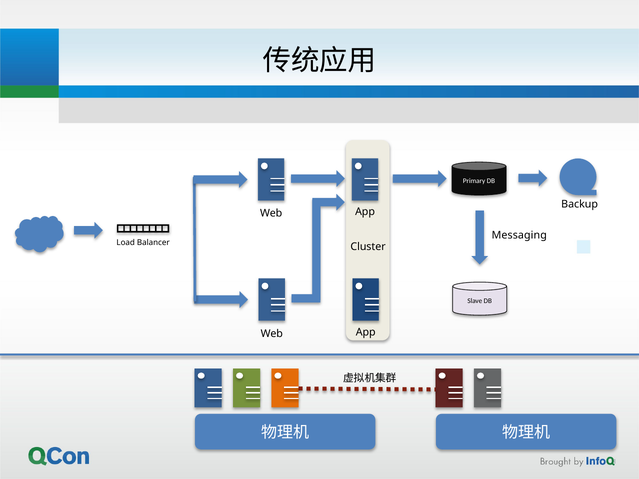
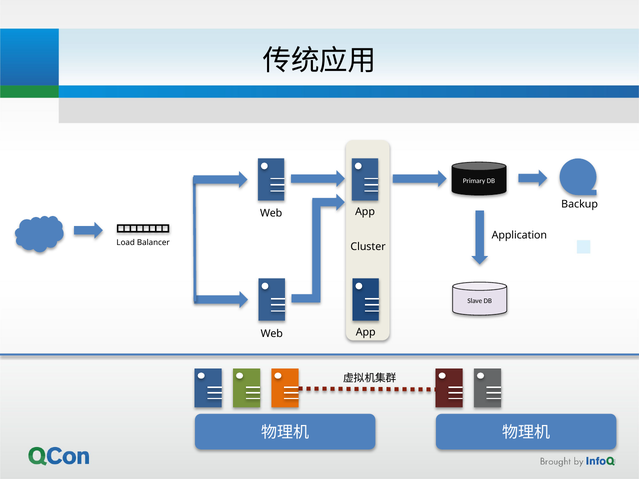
Messaging: Messaging -> Application (519, 236)
